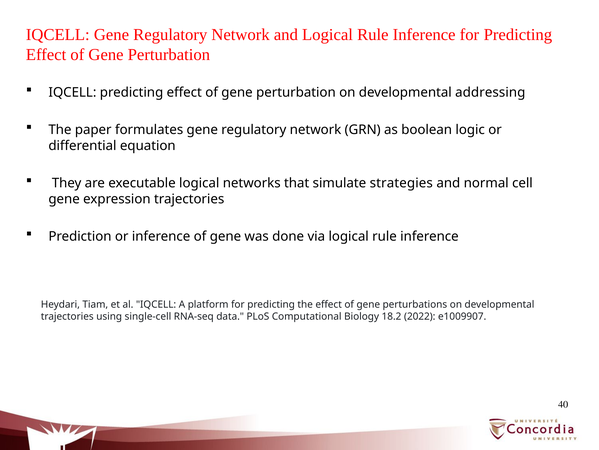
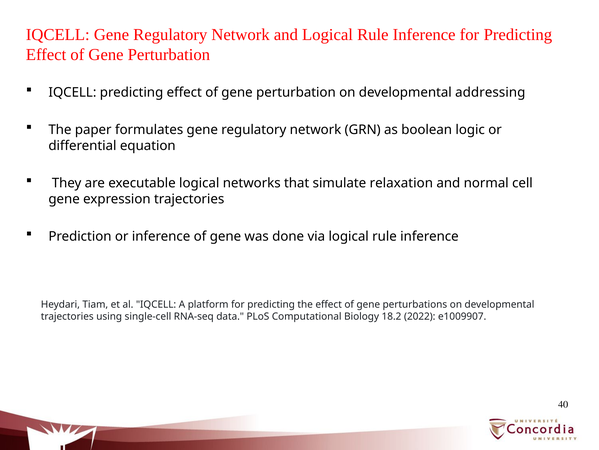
strategies: strategies -> relaxation (401, 183)
